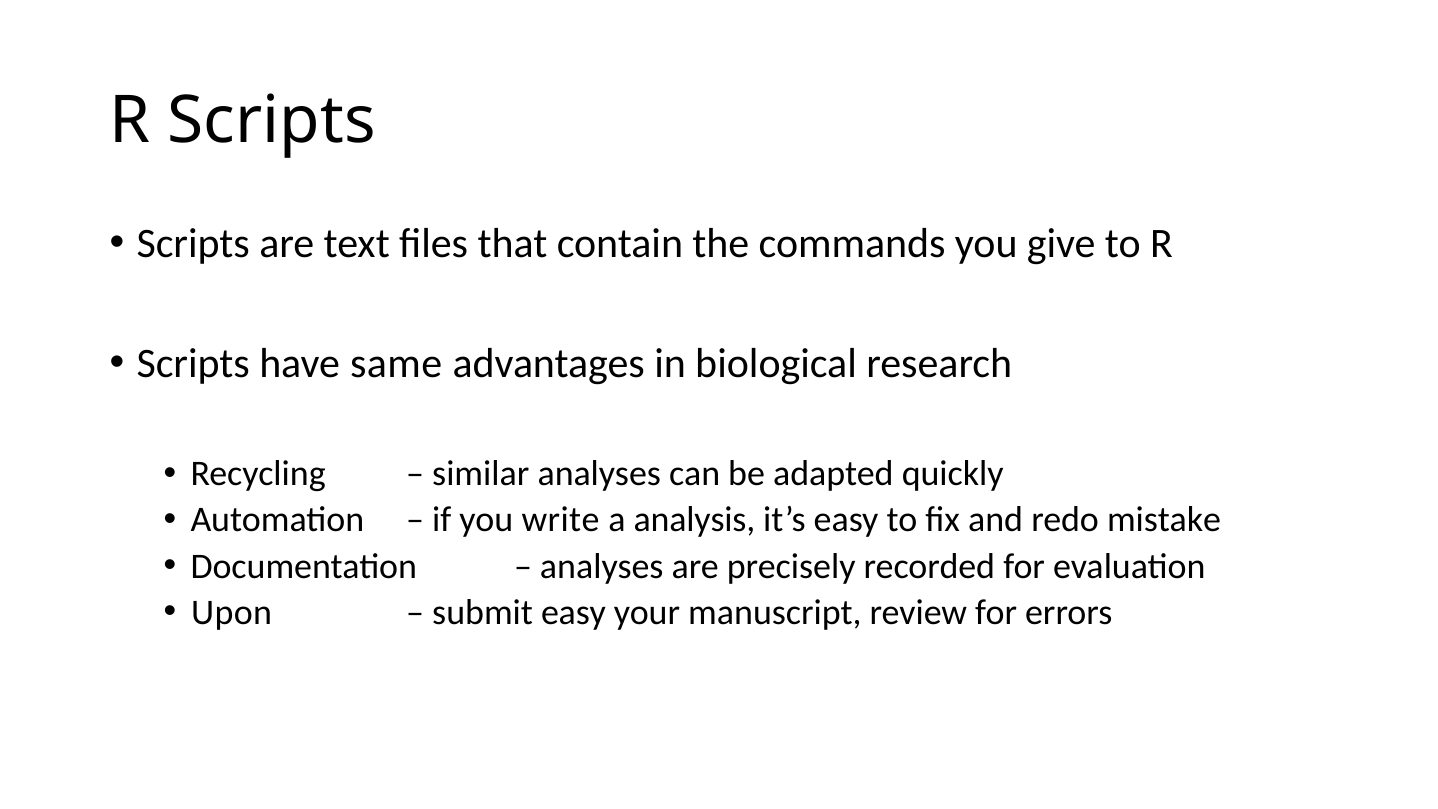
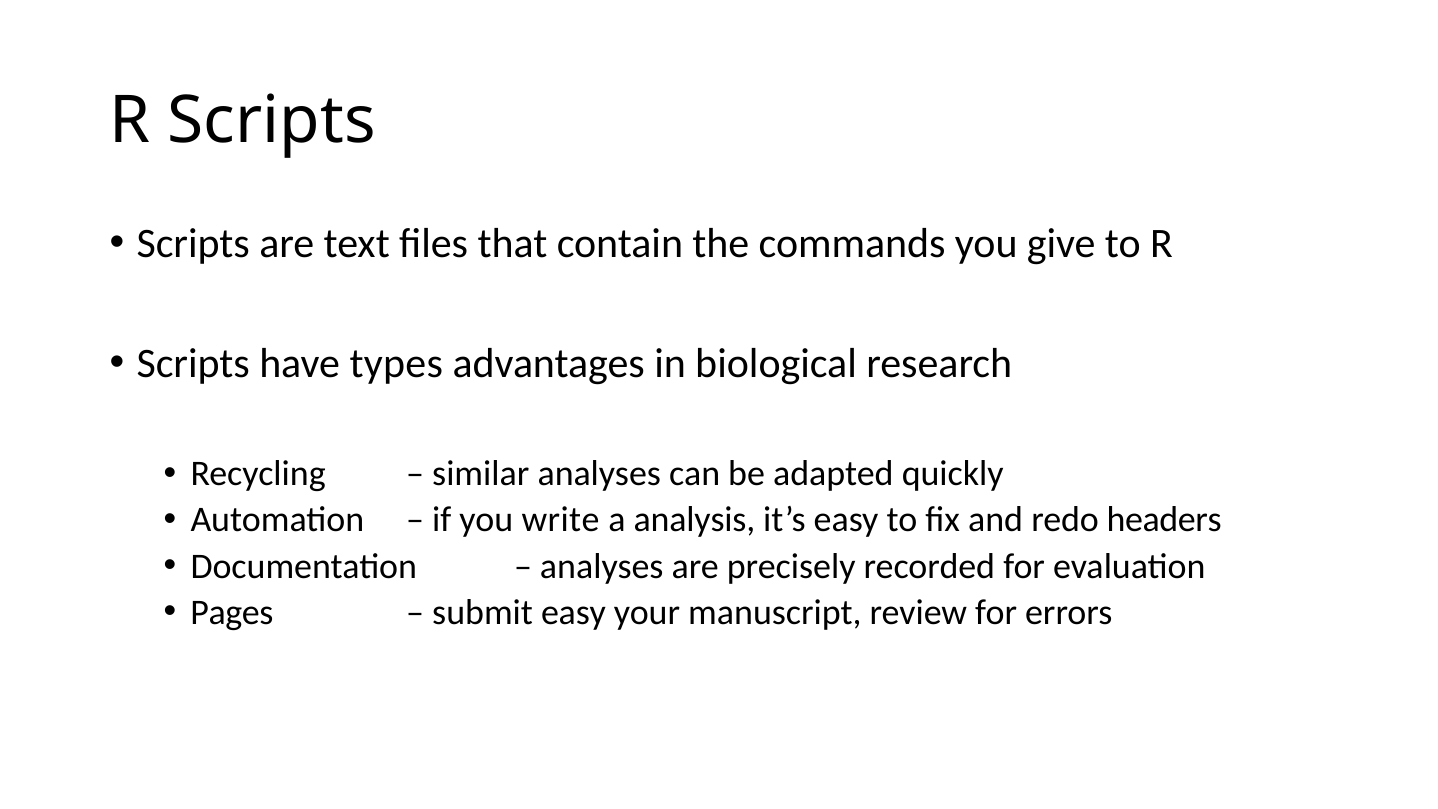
same: same -> types (396, 364)
mistake: mistake -> headers (1164, 520)
Upon: Upon -> Pages (232, 612)
